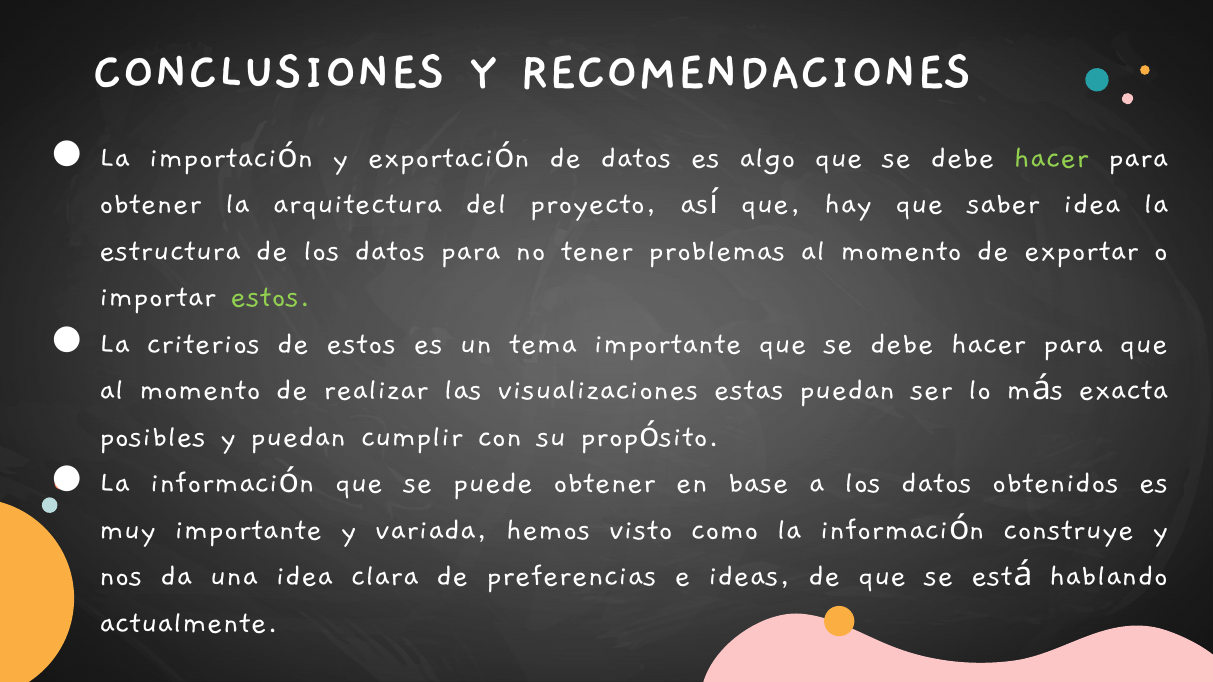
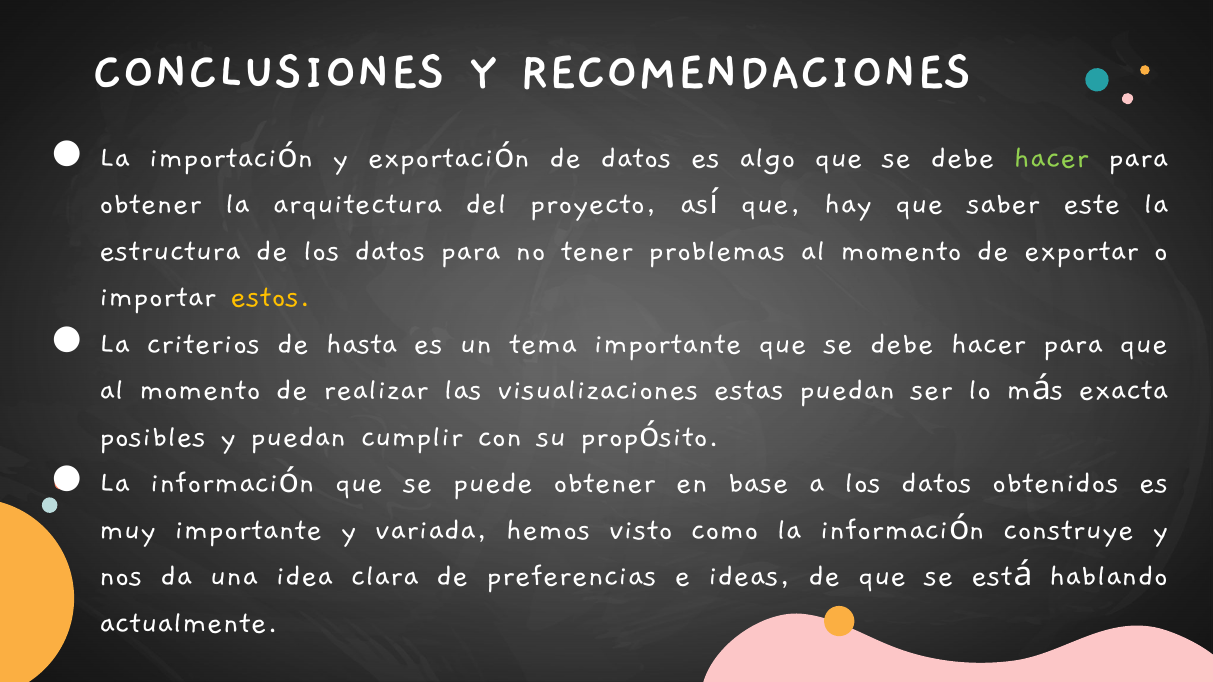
saber idea: idea -> este (1092, 203)
estos colour: light green -> yellow (271, 296)
de estos: estos -> hasta (362, 342)
